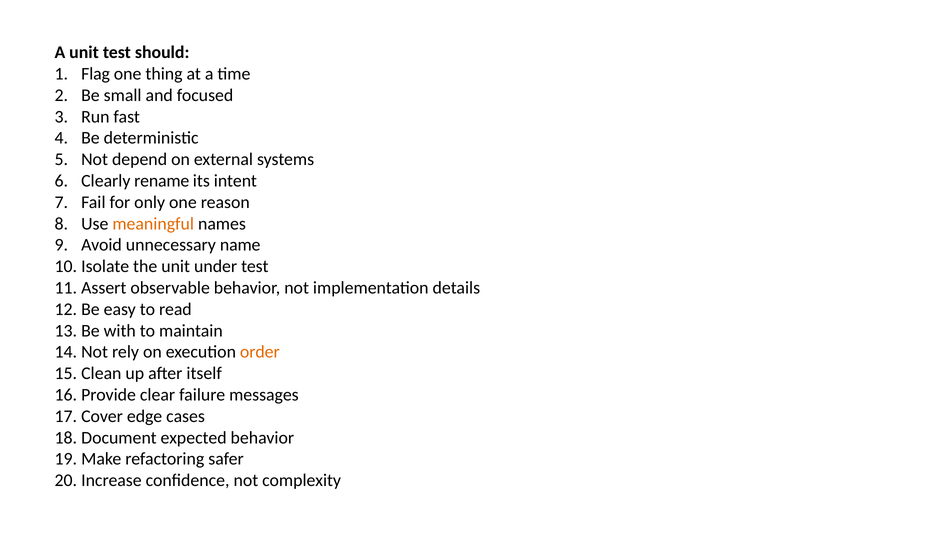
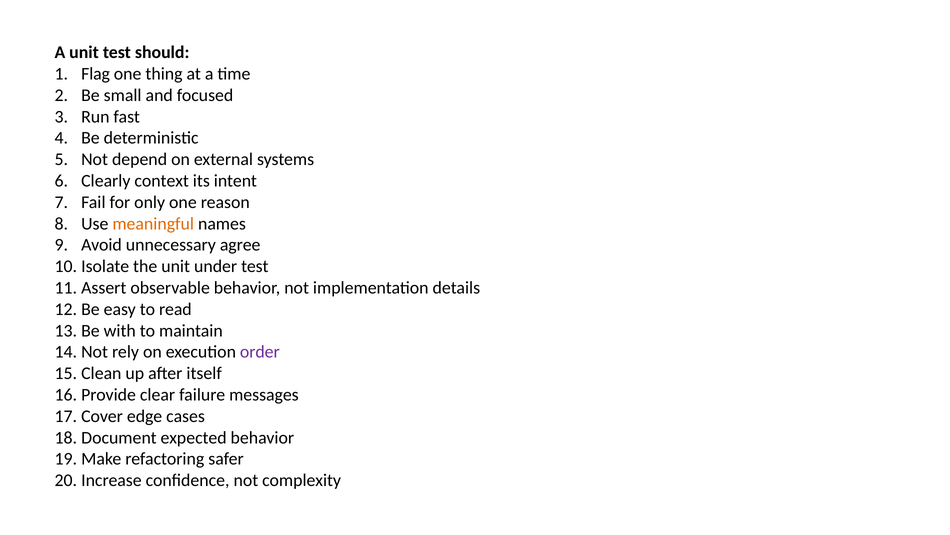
rename: rename -> context (162, 181)
name: name -> agree (240, 245)
order colour: orange -> purple (260, 352)
